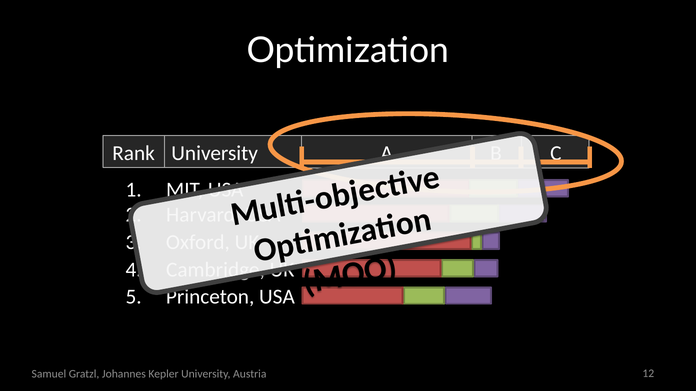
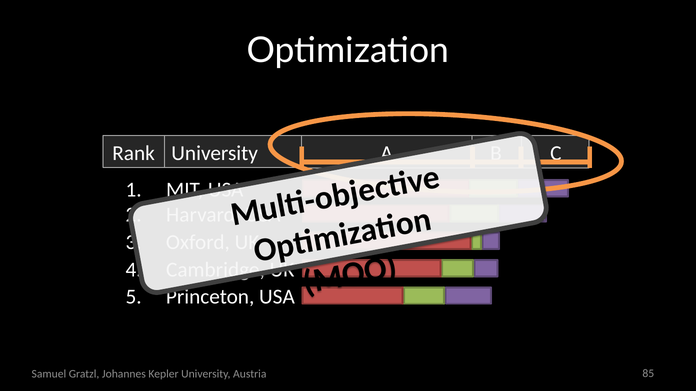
12: 12 -> 85 (648, 374)
